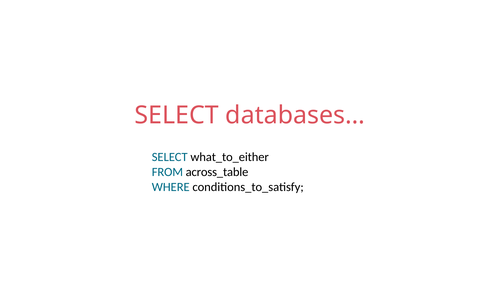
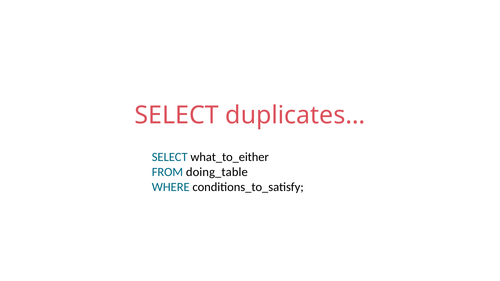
databases…: databases… -> duplicates… (295, 115)
across_table: across_table -> doing_table (217, 172)
